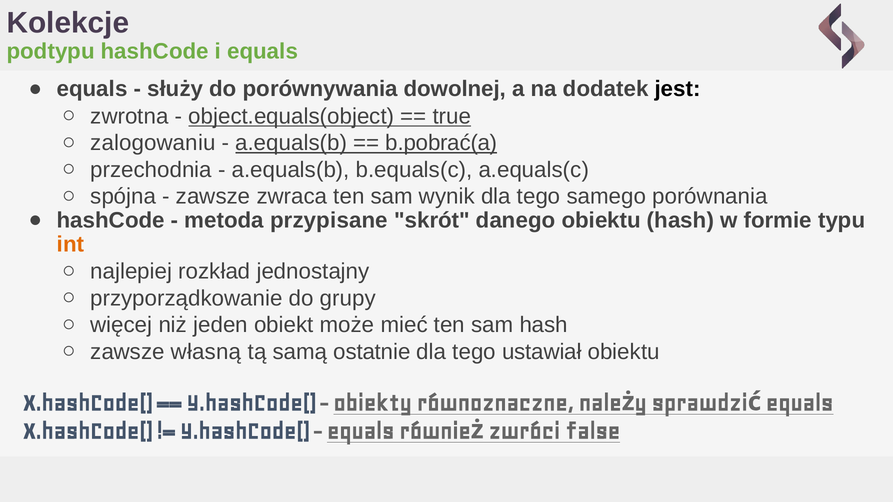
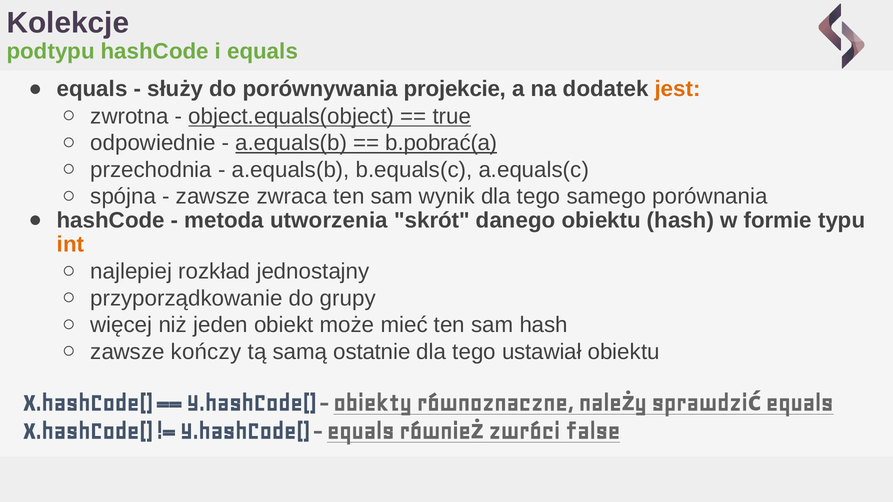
dowolnej: dowolnej -> projekcie (455, 89)
jest colour: black -> orange (678, 89)
zalogowaniu: zalogowaniu -> odpowiednie (153, 143)
przypisane: przypisane -> utworzenia (329, 220)
własną: własną -> kończy (206, 352)
